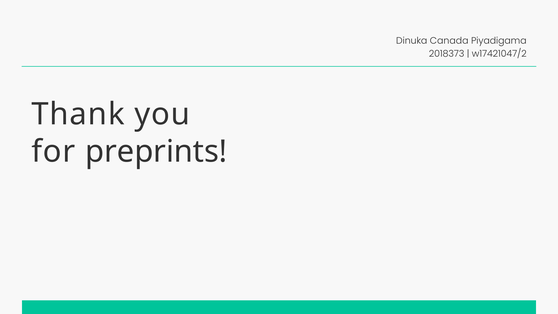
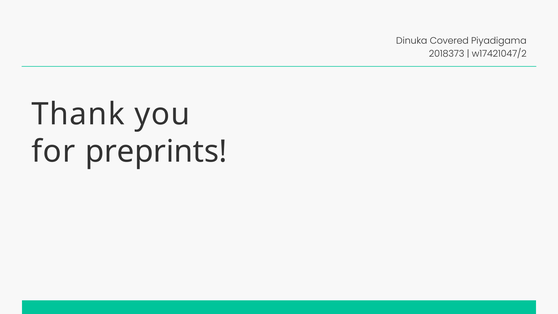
Canada: Canada -> Covered (449, 41)
